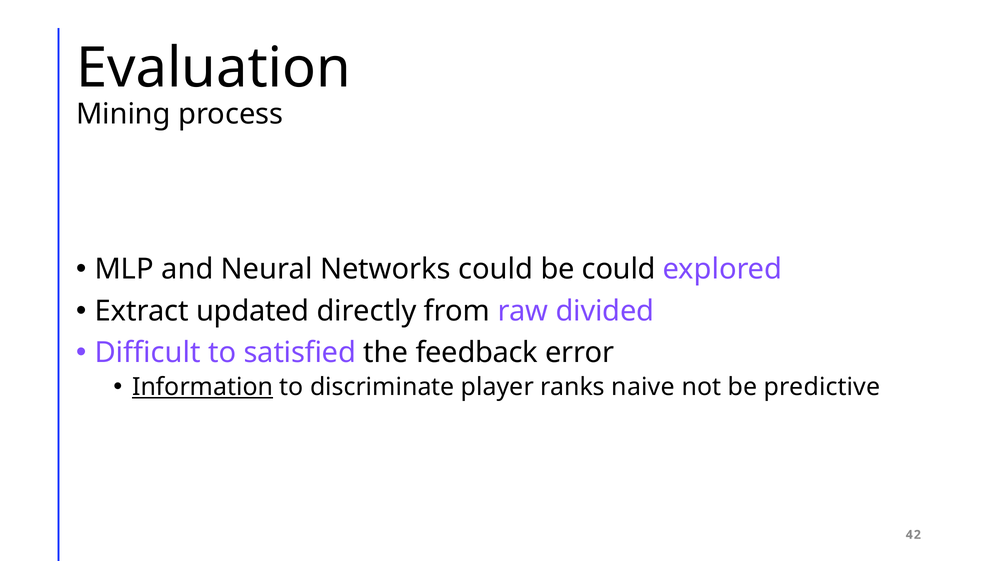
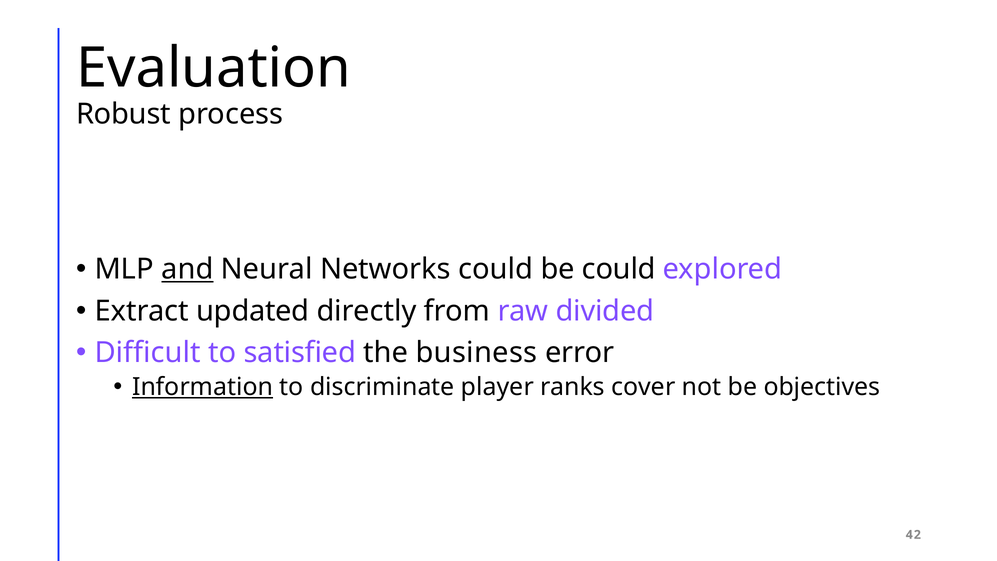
Mining: Mining -> Robust (123, 114)
and underline: none -> present (187, 269)
feedback: feedback -> business (476, 353)
naive: naive -> cover (643, 387)
predictive: predictive -> objectives (822, 387)
